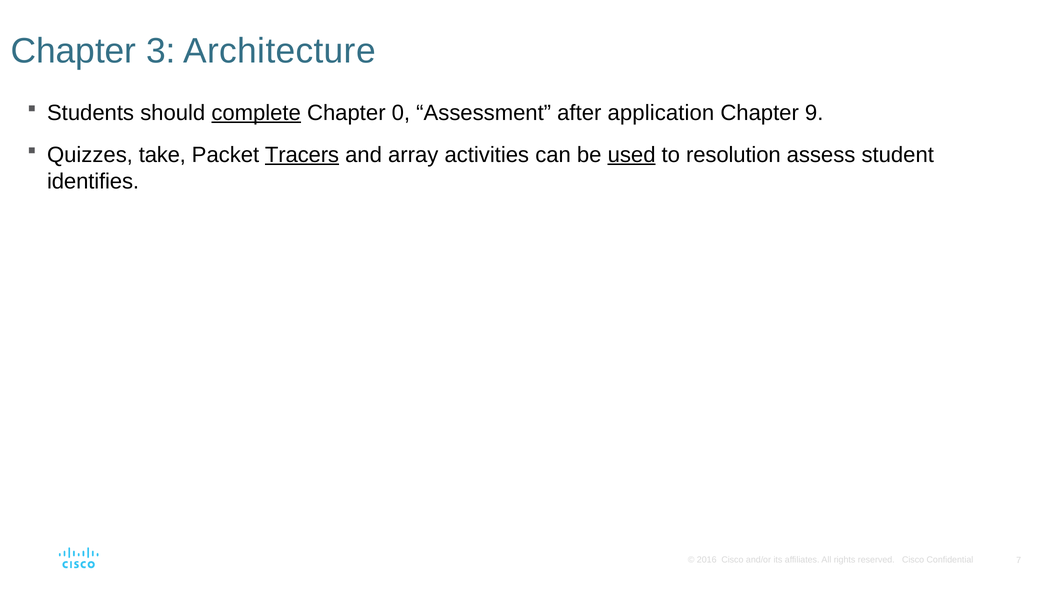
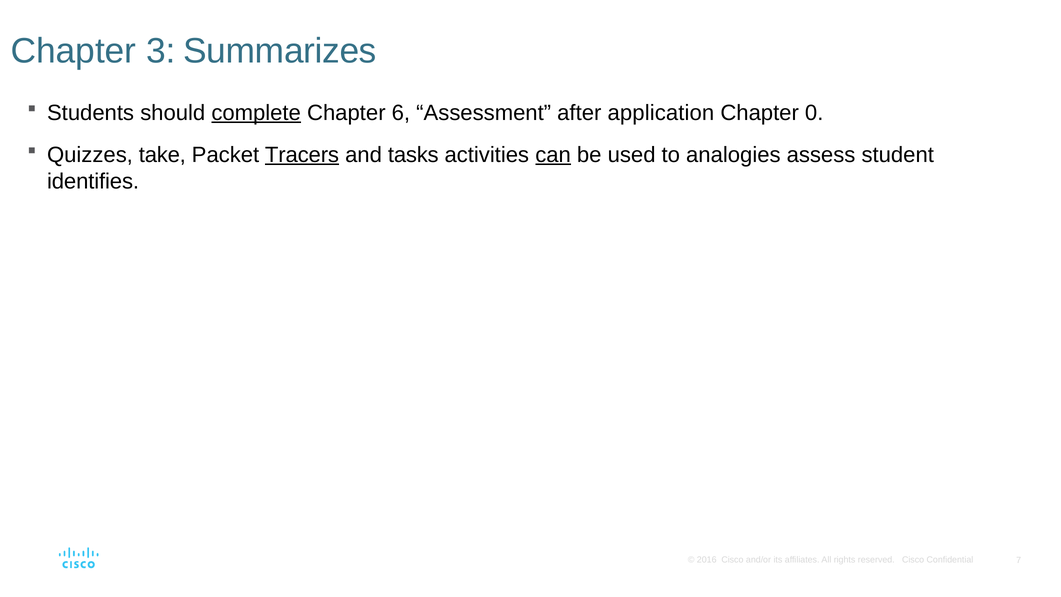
Architecture: Architecture -> Summarizes (280, 51)
0: 0 -> 6 (401, 113)
9: 9 -> 0 (814, 113)
array: array -> tasks (413, 155)
can underline: none -> present (553, 155)
used underline: present -> none (632, 155)
resolution: resolution -> analogies (733, 155)
